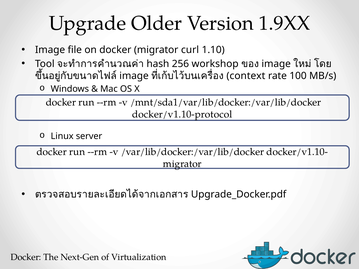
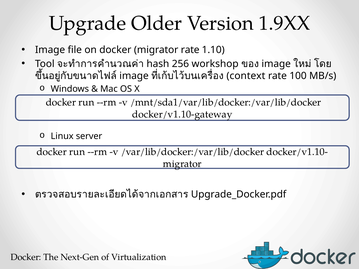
migrator curl: curl -> rate (190, 50)
docker/v1.10-protocol: docker/v1.10-protocol -> docker/v1.10-gateway (182, 114)
